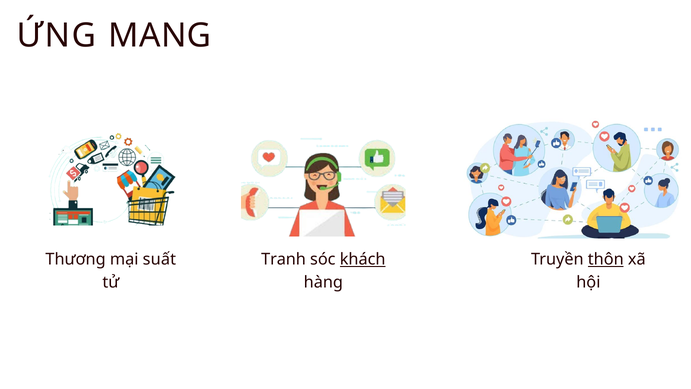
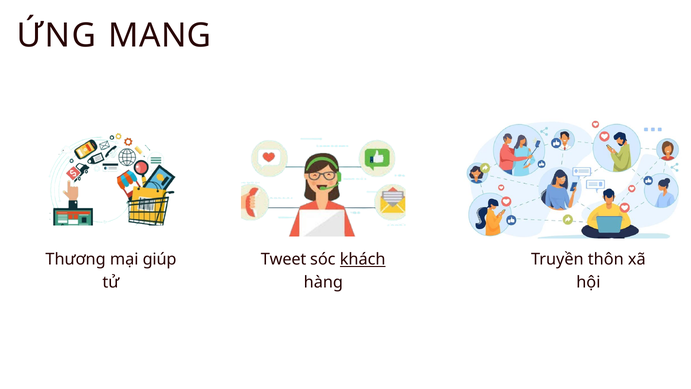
suất: suất -> giúp (160, 259)
Tranh: Tranh -> Tweet (284, 259)
thôn underline: present -> none (606, 259)
